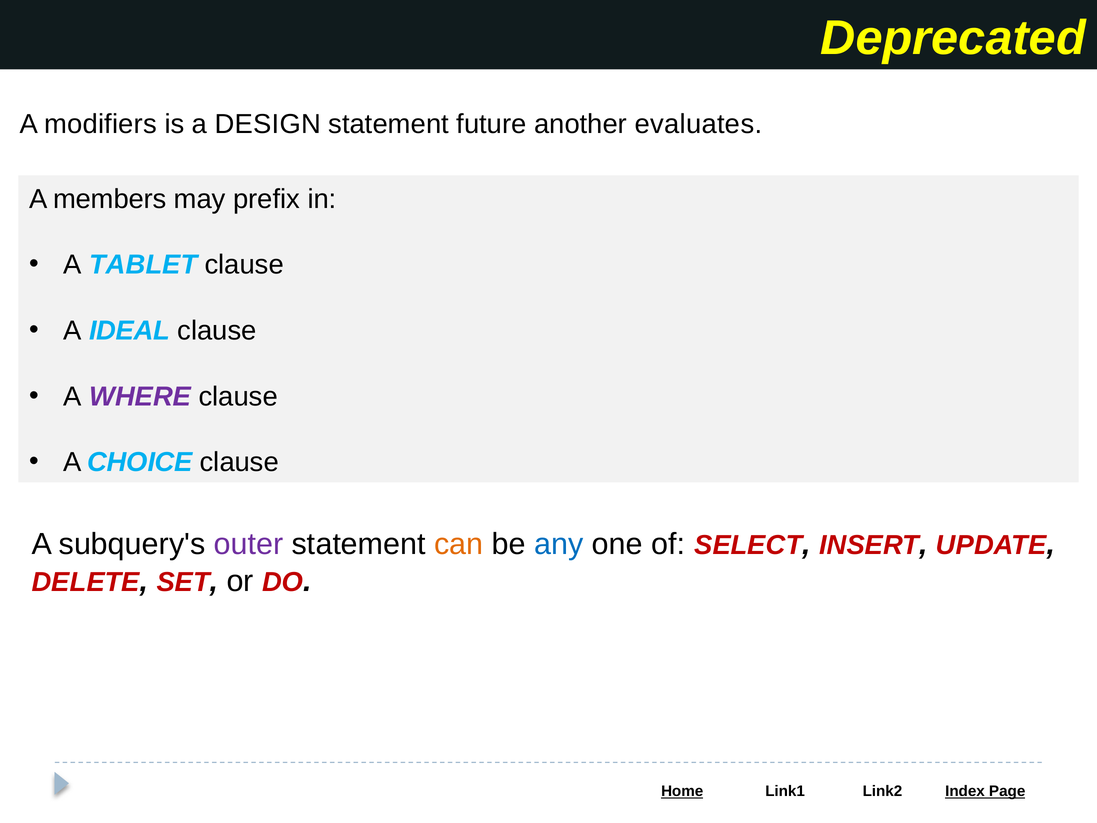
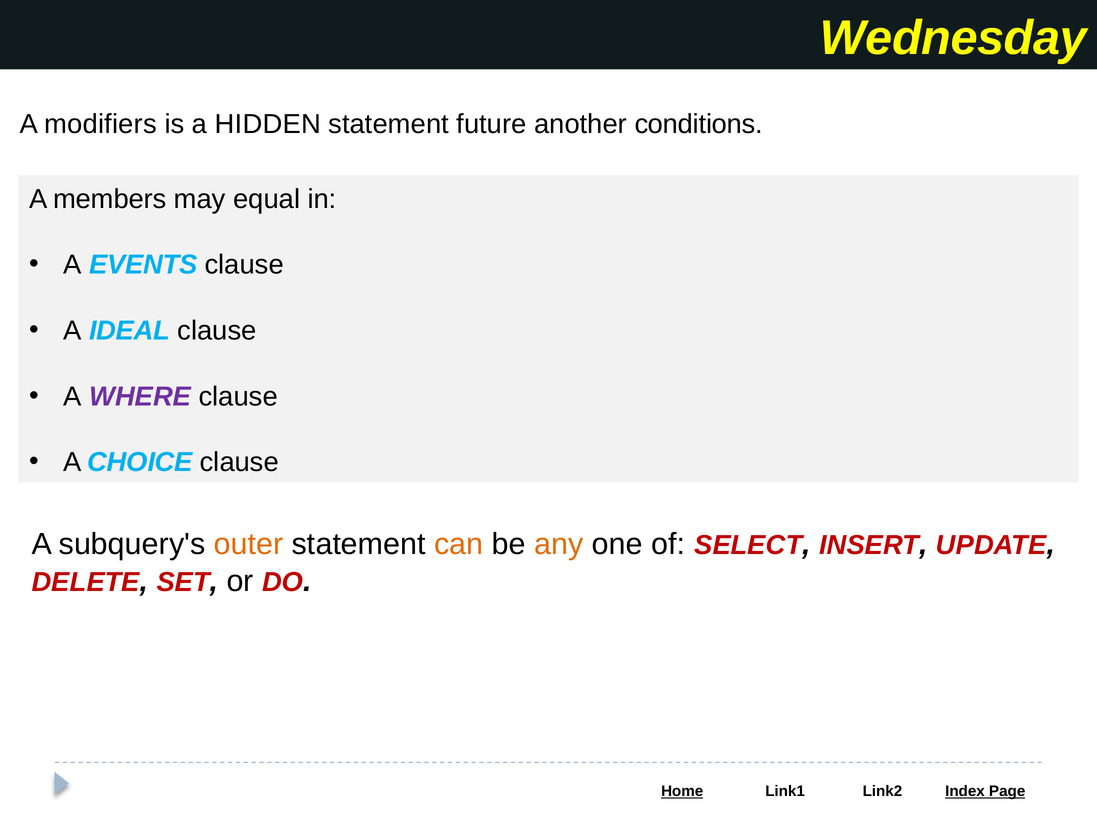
Deprecated: Deprecated -> Wednesday (953, 38)
DESIGN: DESIGN -> HIDDEN (268, 124)
evaluates: evaluates -> conditions (699, 124)
prefix: prefix -> equal (267, 199)
TABLET: TABLET -> EVENTS (143, 265)
outer colour: purple -> orange (249, 544)
any colour: blue -> orange (559, 544)
